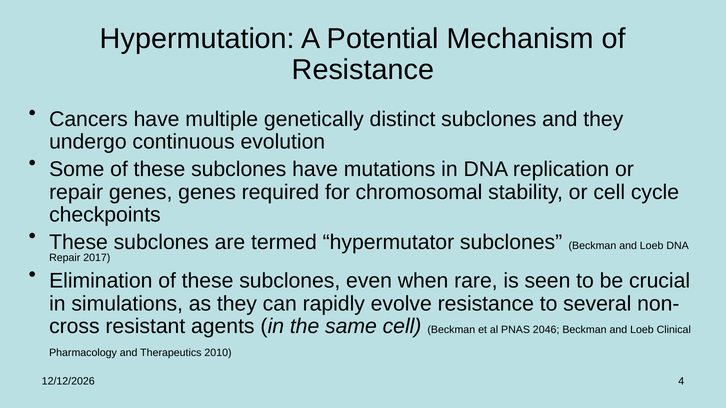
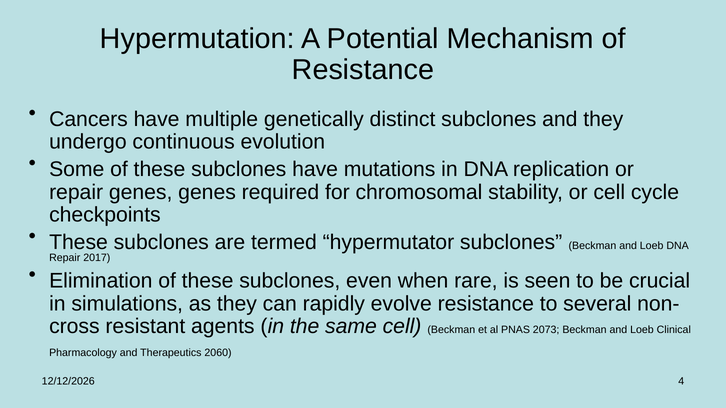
2046: 2046 -> 2073 (546, 330)
2010: 2010 -> 2060 (218, 353)
